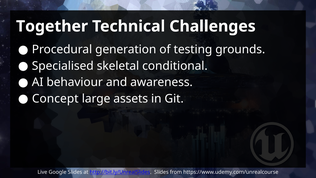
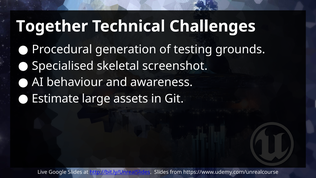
conditional: conditional -> screenshot (175, 66)
Concept: Concept -> Estimate (55, 99)
